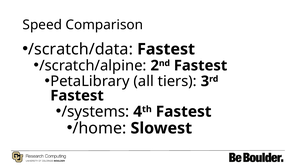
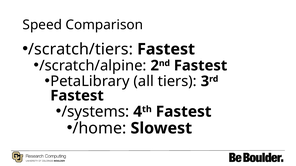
/scratch/data: /scratch/data -> /scratch/tiers (81, 49)
